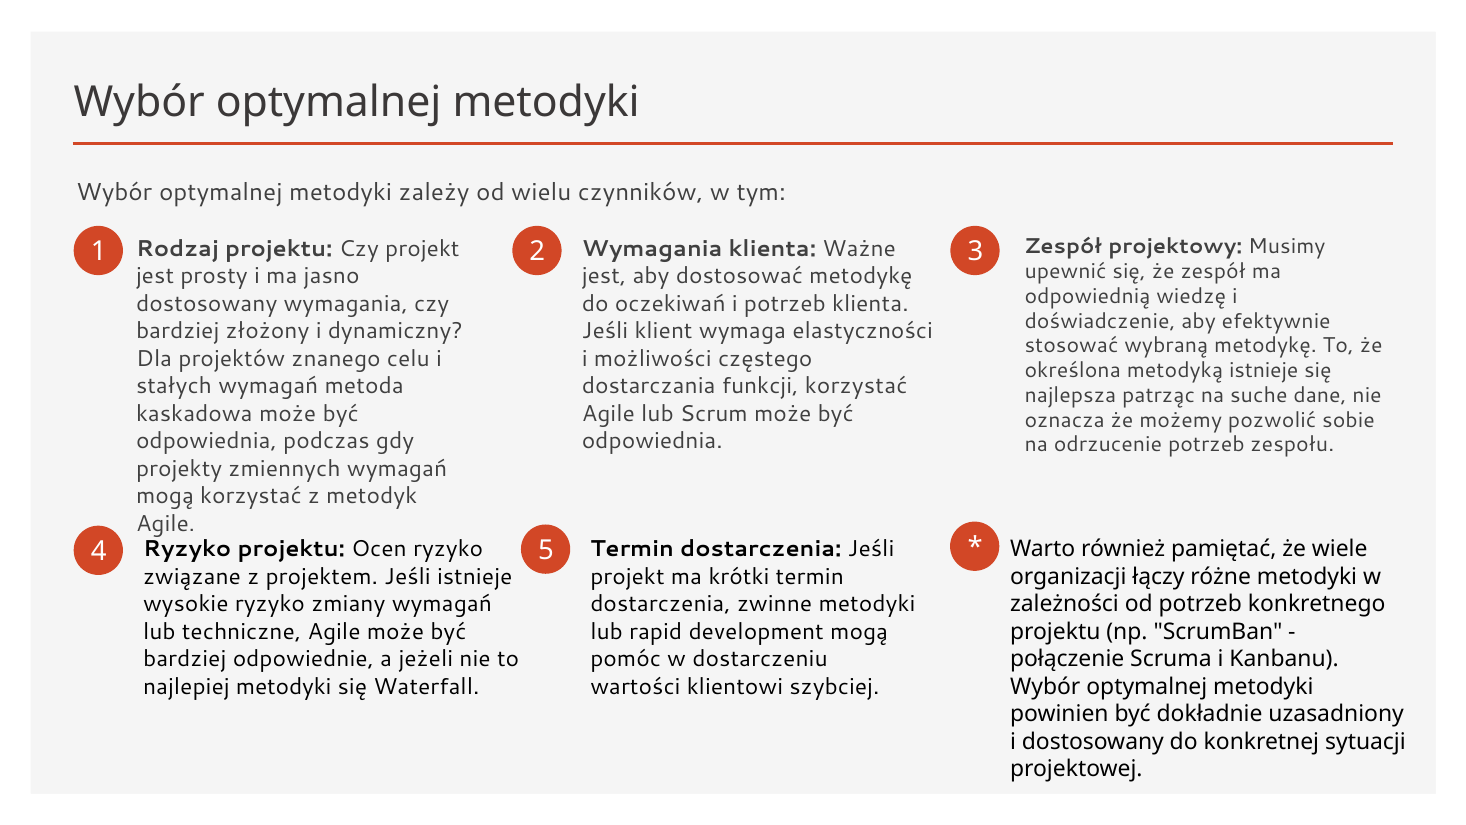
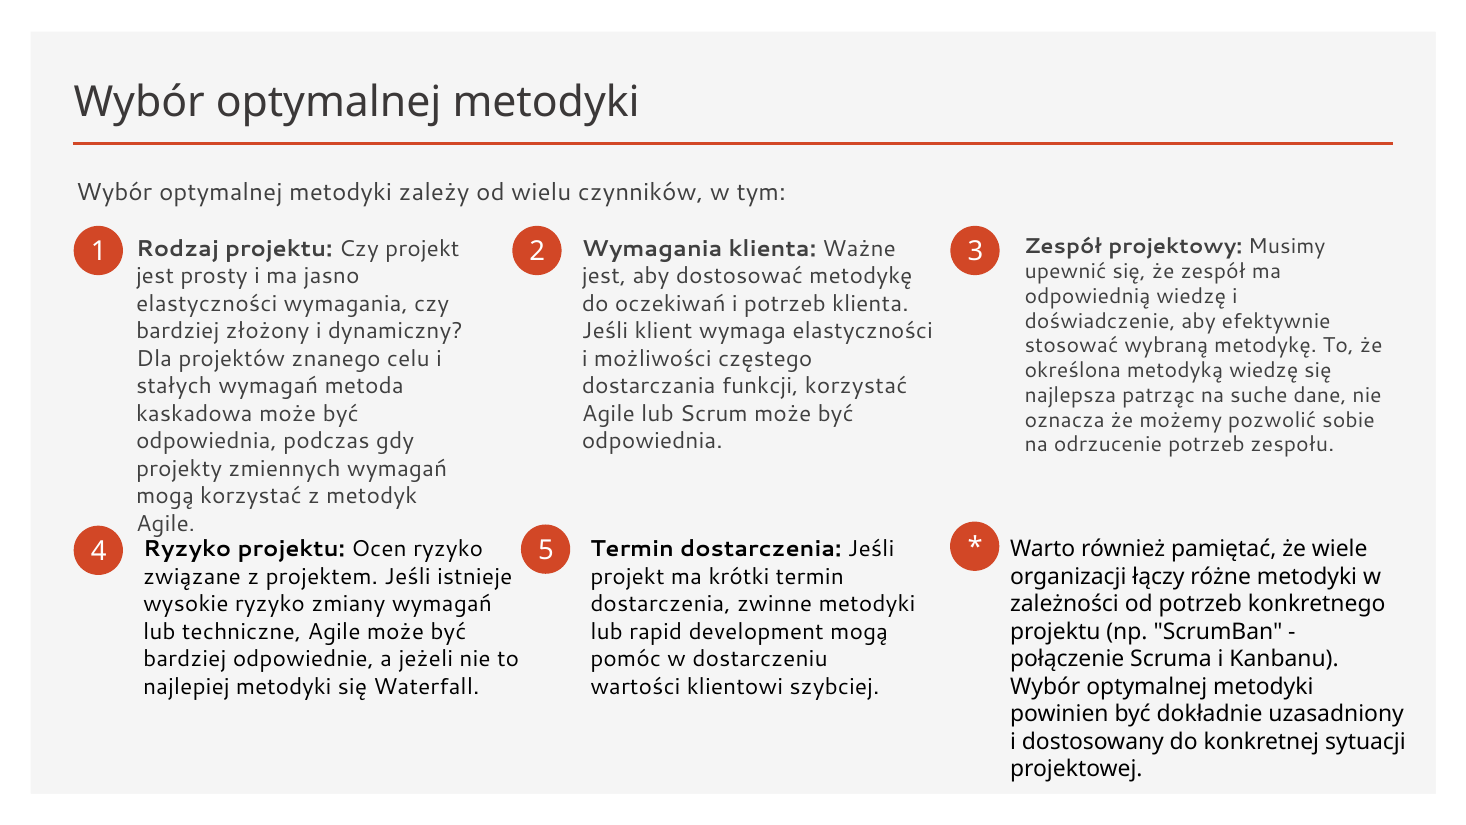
dostosowany: dostosowany -> elastyczności (207, 304)
metodyką istnieje: istnieje -> wiedzę (1264, 370)
